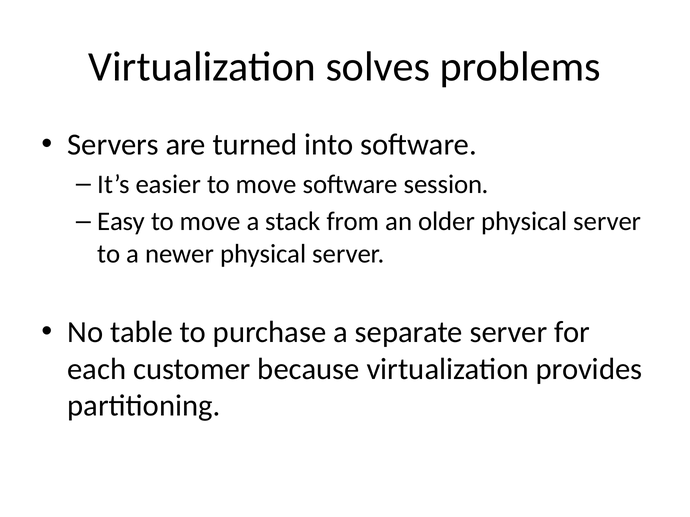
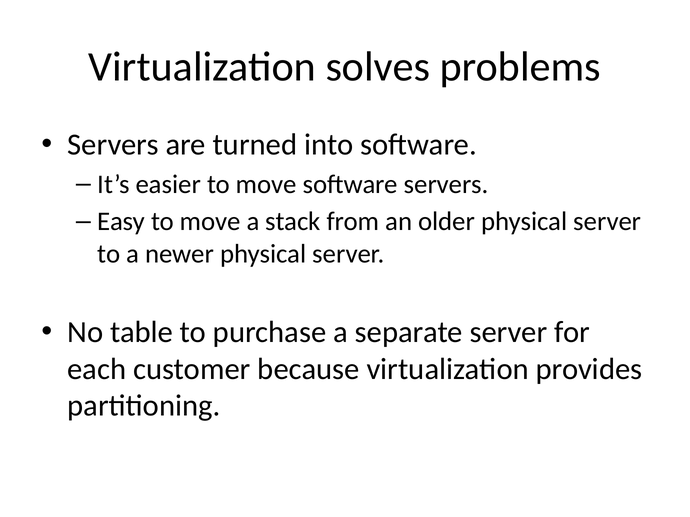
software session: session -> servers (446, 184)
